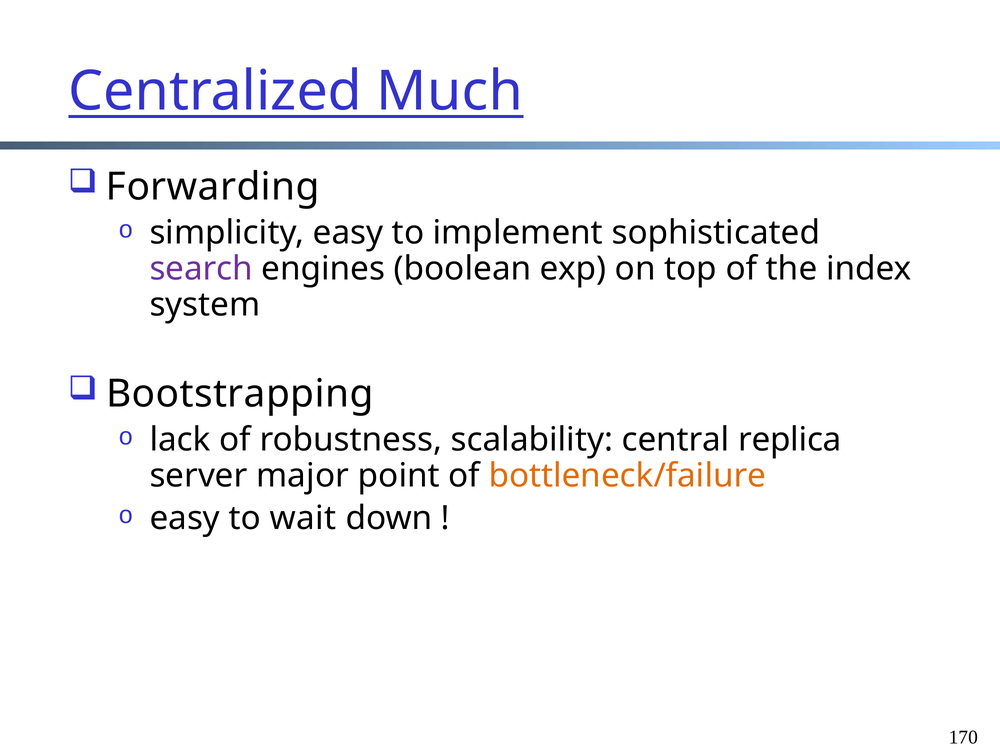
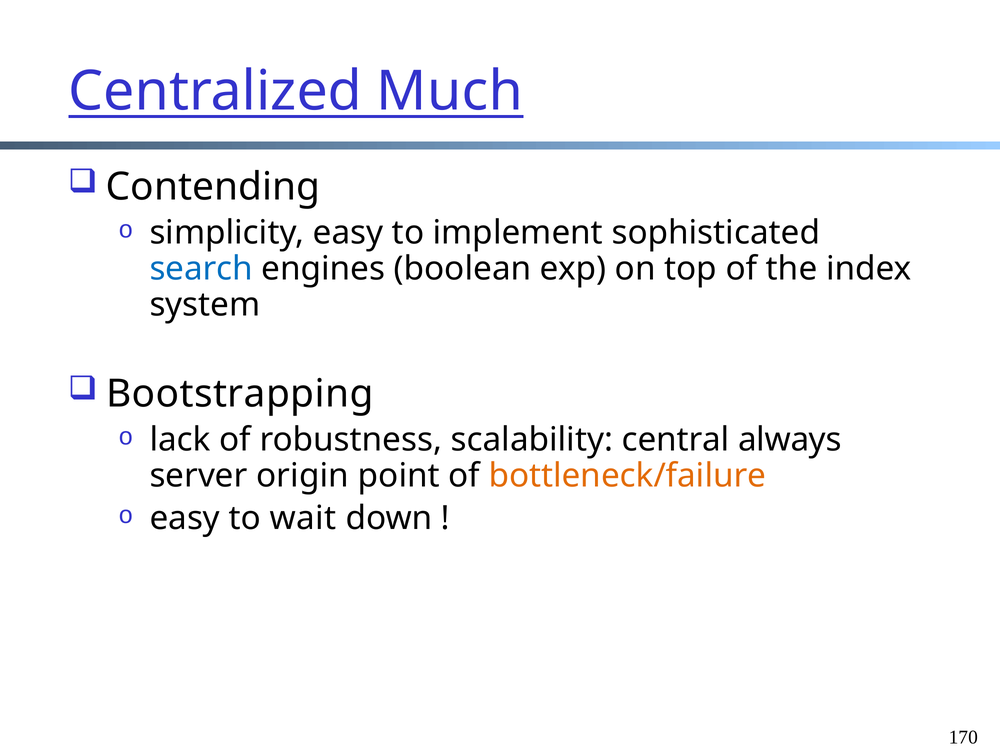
Forwarding: Forwarding -> Contending (213, 187)
search colour: purple -> blue (201, 269)
replica: replica -> always (790, 440)
major: major -> origin (303, 476)
